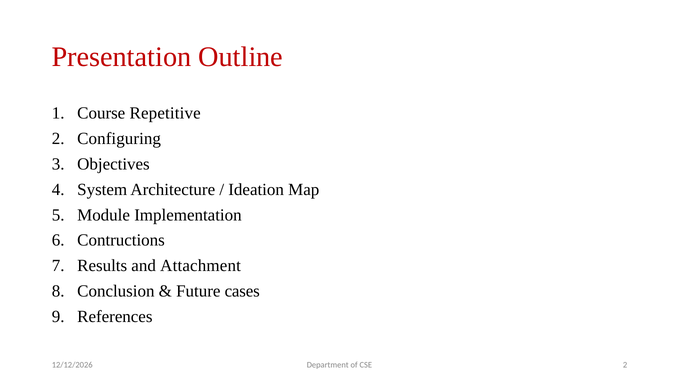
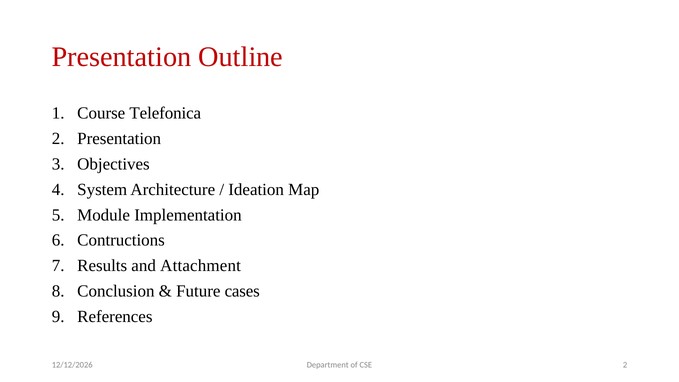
Repetitive: Repetitive -> Telefonica (165, 113)
Configuring: Configuring -> Presentation (119, 139)
